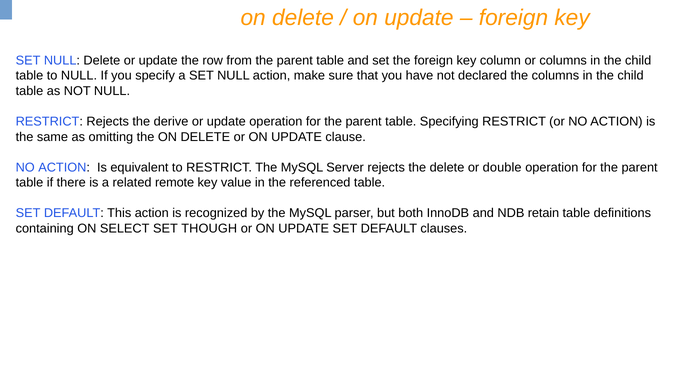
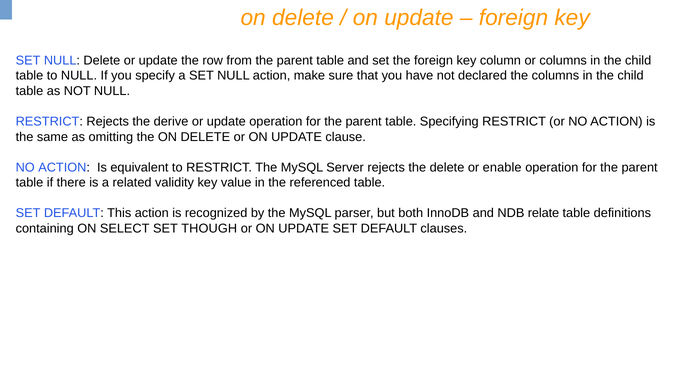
double: double -> enable (502, 168)
remote: remote -> validity (175, 183)
retain: retain -> relate (544, 214)
